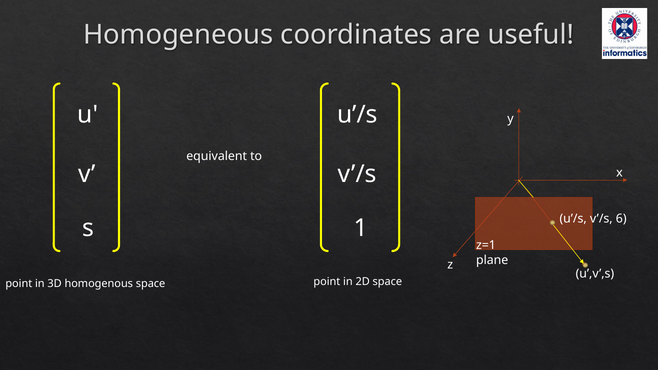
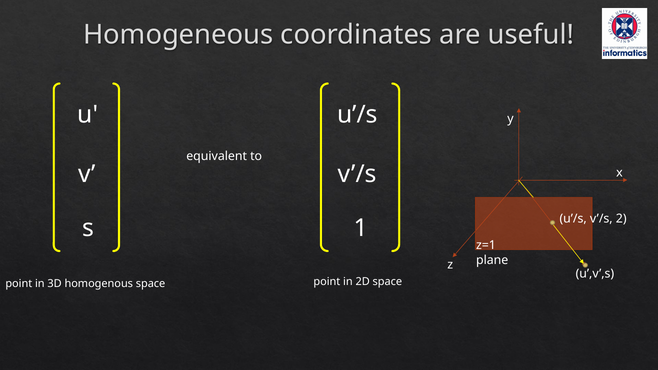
6: 6 -> 2 (621, 219)
